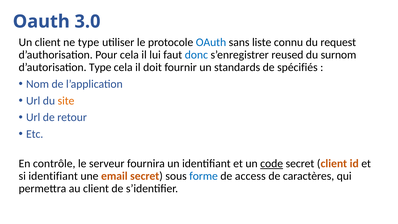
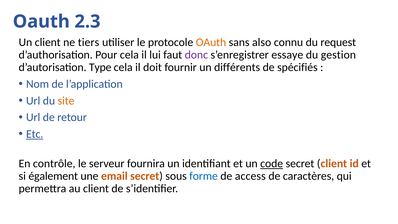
3.0: 3.0 -> 2.3 (87, 22)
ne type: type -> tiers (89, 42)
OAuth colour: blue -> orange (211, 42)
liste: liste -> also (262, 42)
donc colour: blue -> purple (196, 55)
reused: reused -> essaye (287, 55)
surnom: surnom -> gestion (338, 55)
standards: standards -> différents (237, 67)
Etc underline: none -> present (35, 134)
si identifiant: identifiant -> également (53, 176)
